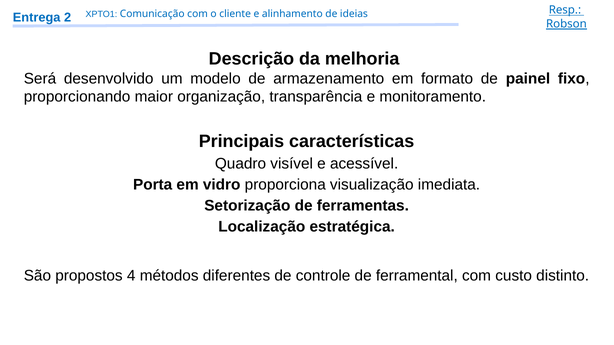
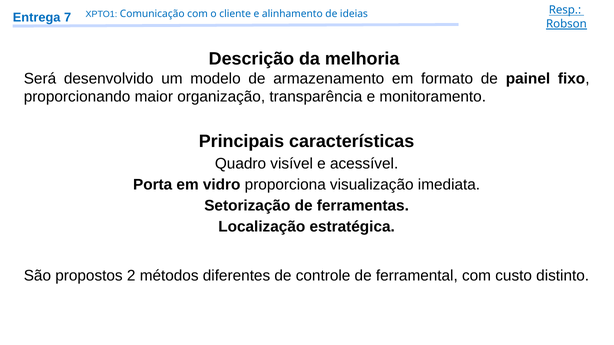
2: 2 -> 7 (68, 18)
4: 4 -> 2 (131, 276)
